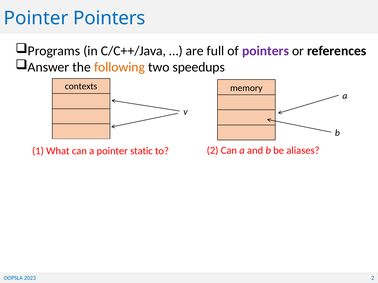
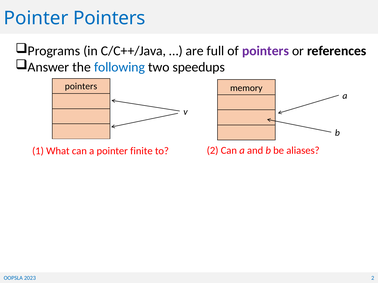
following colour: orange -> blue (119, 67)
contexts: contexts -> pointers (81, 86)
static: static -> finite (141, 151)
